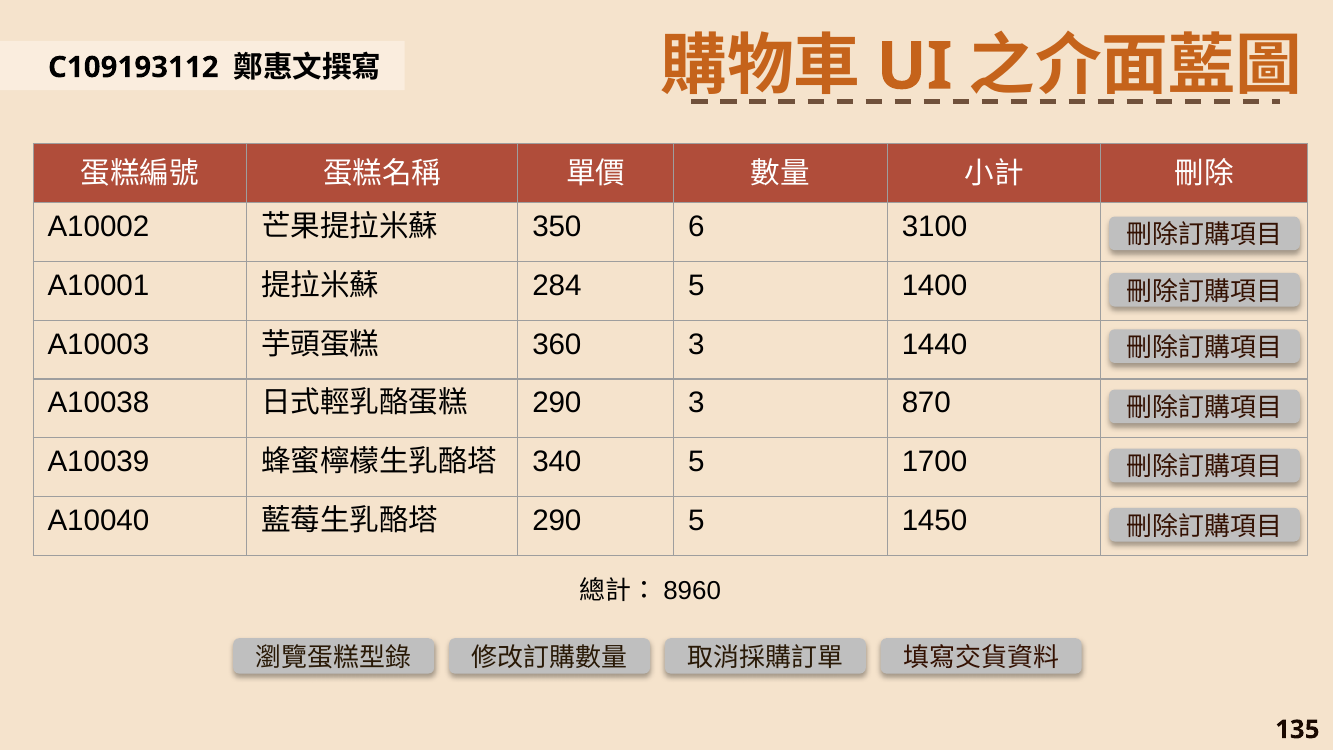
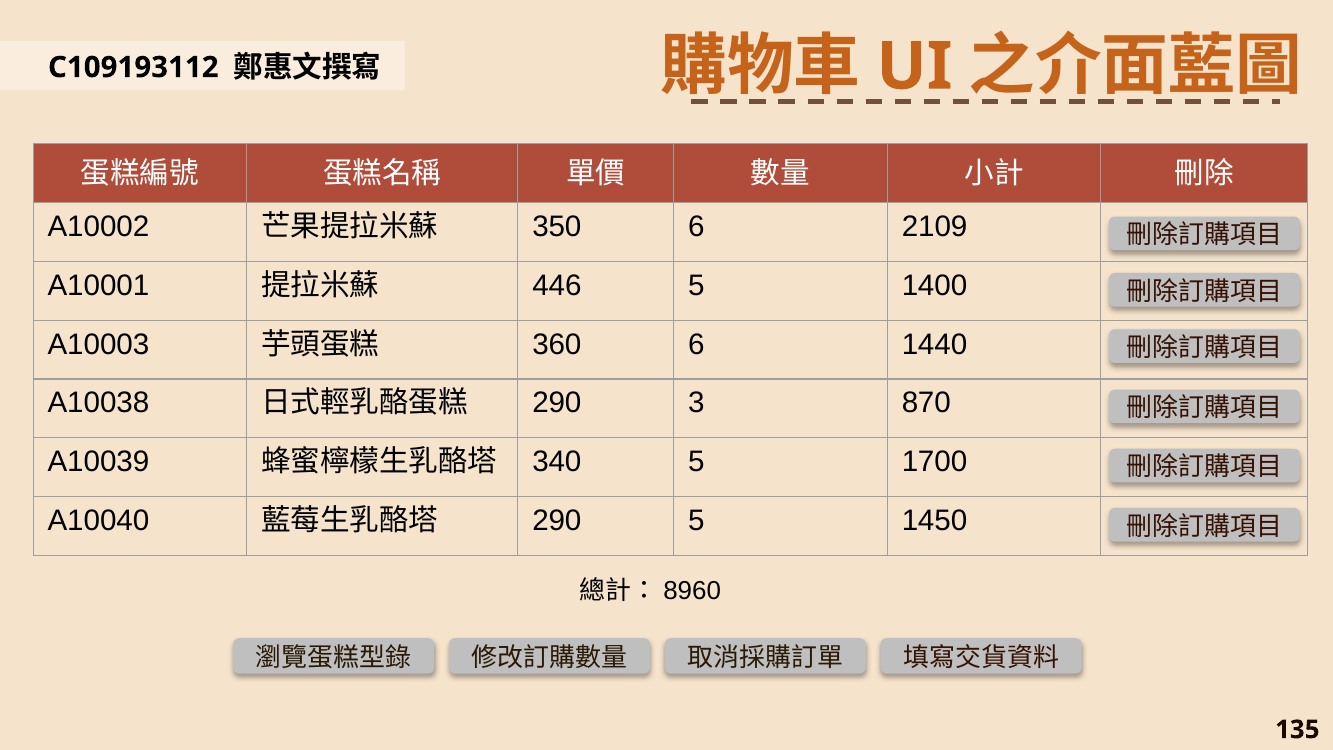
3100: 3100 -> 2109 (935, 227)
284: 284 -> 446 (557, 286)
360 3: 3 -> 6 (696, 344)
